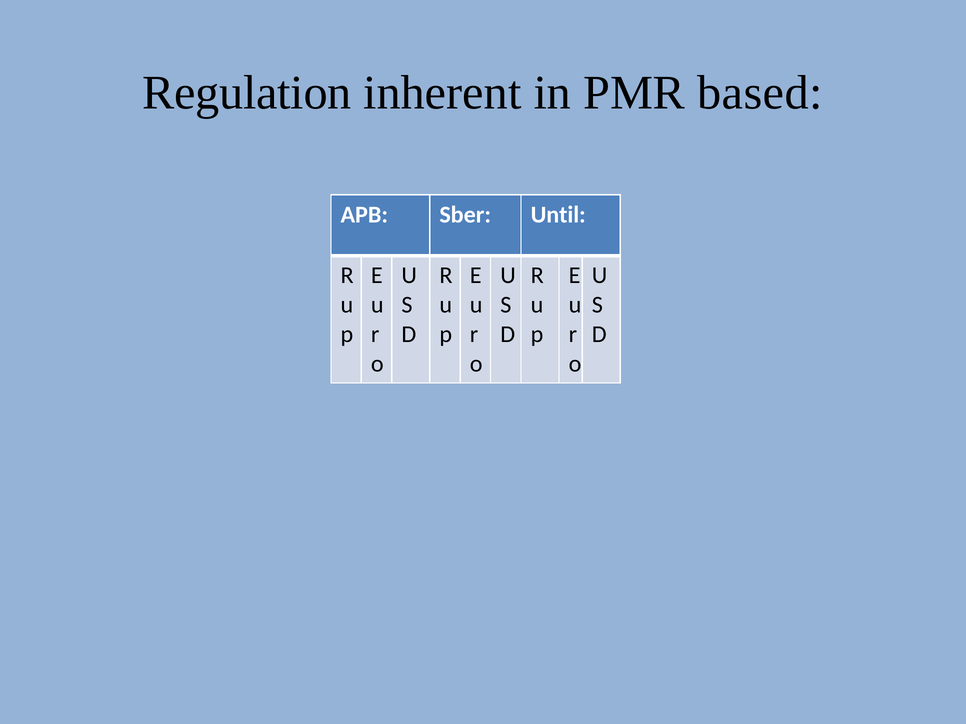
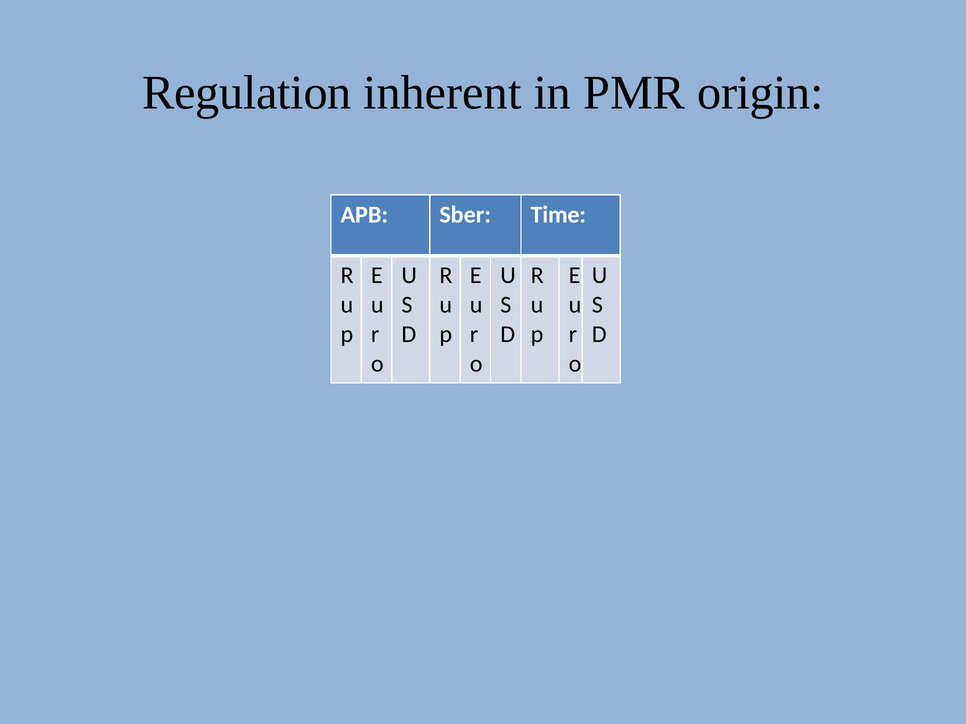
based: based -> origin (760, 93)
Until: Until -> Time (558, 215)
